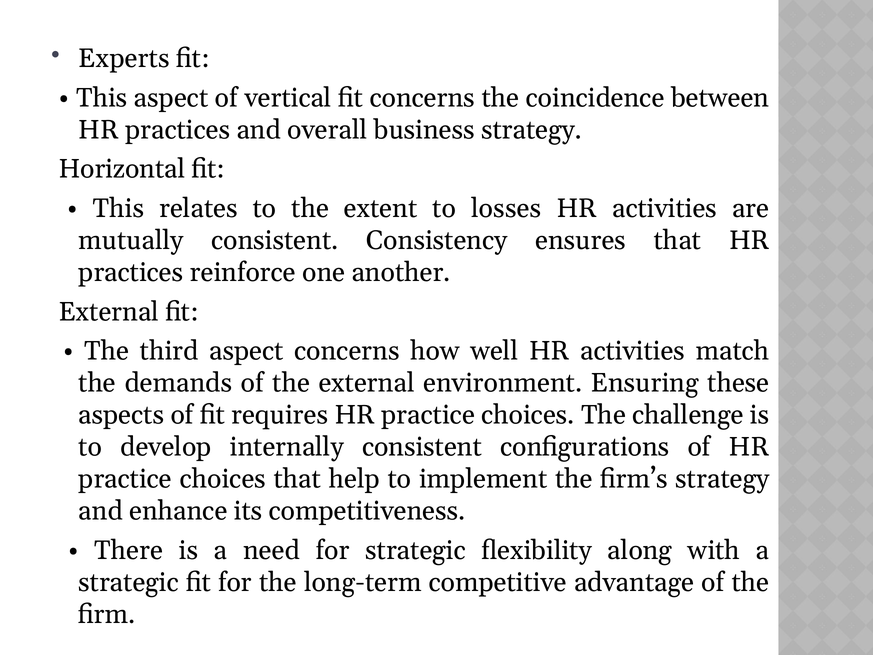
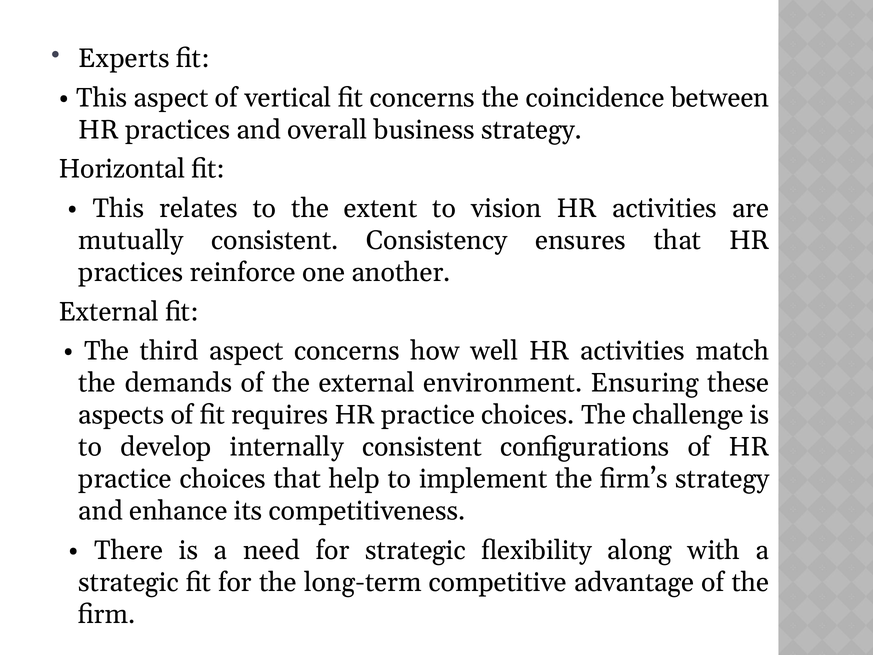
losses: losses -> vision (506, 208)
